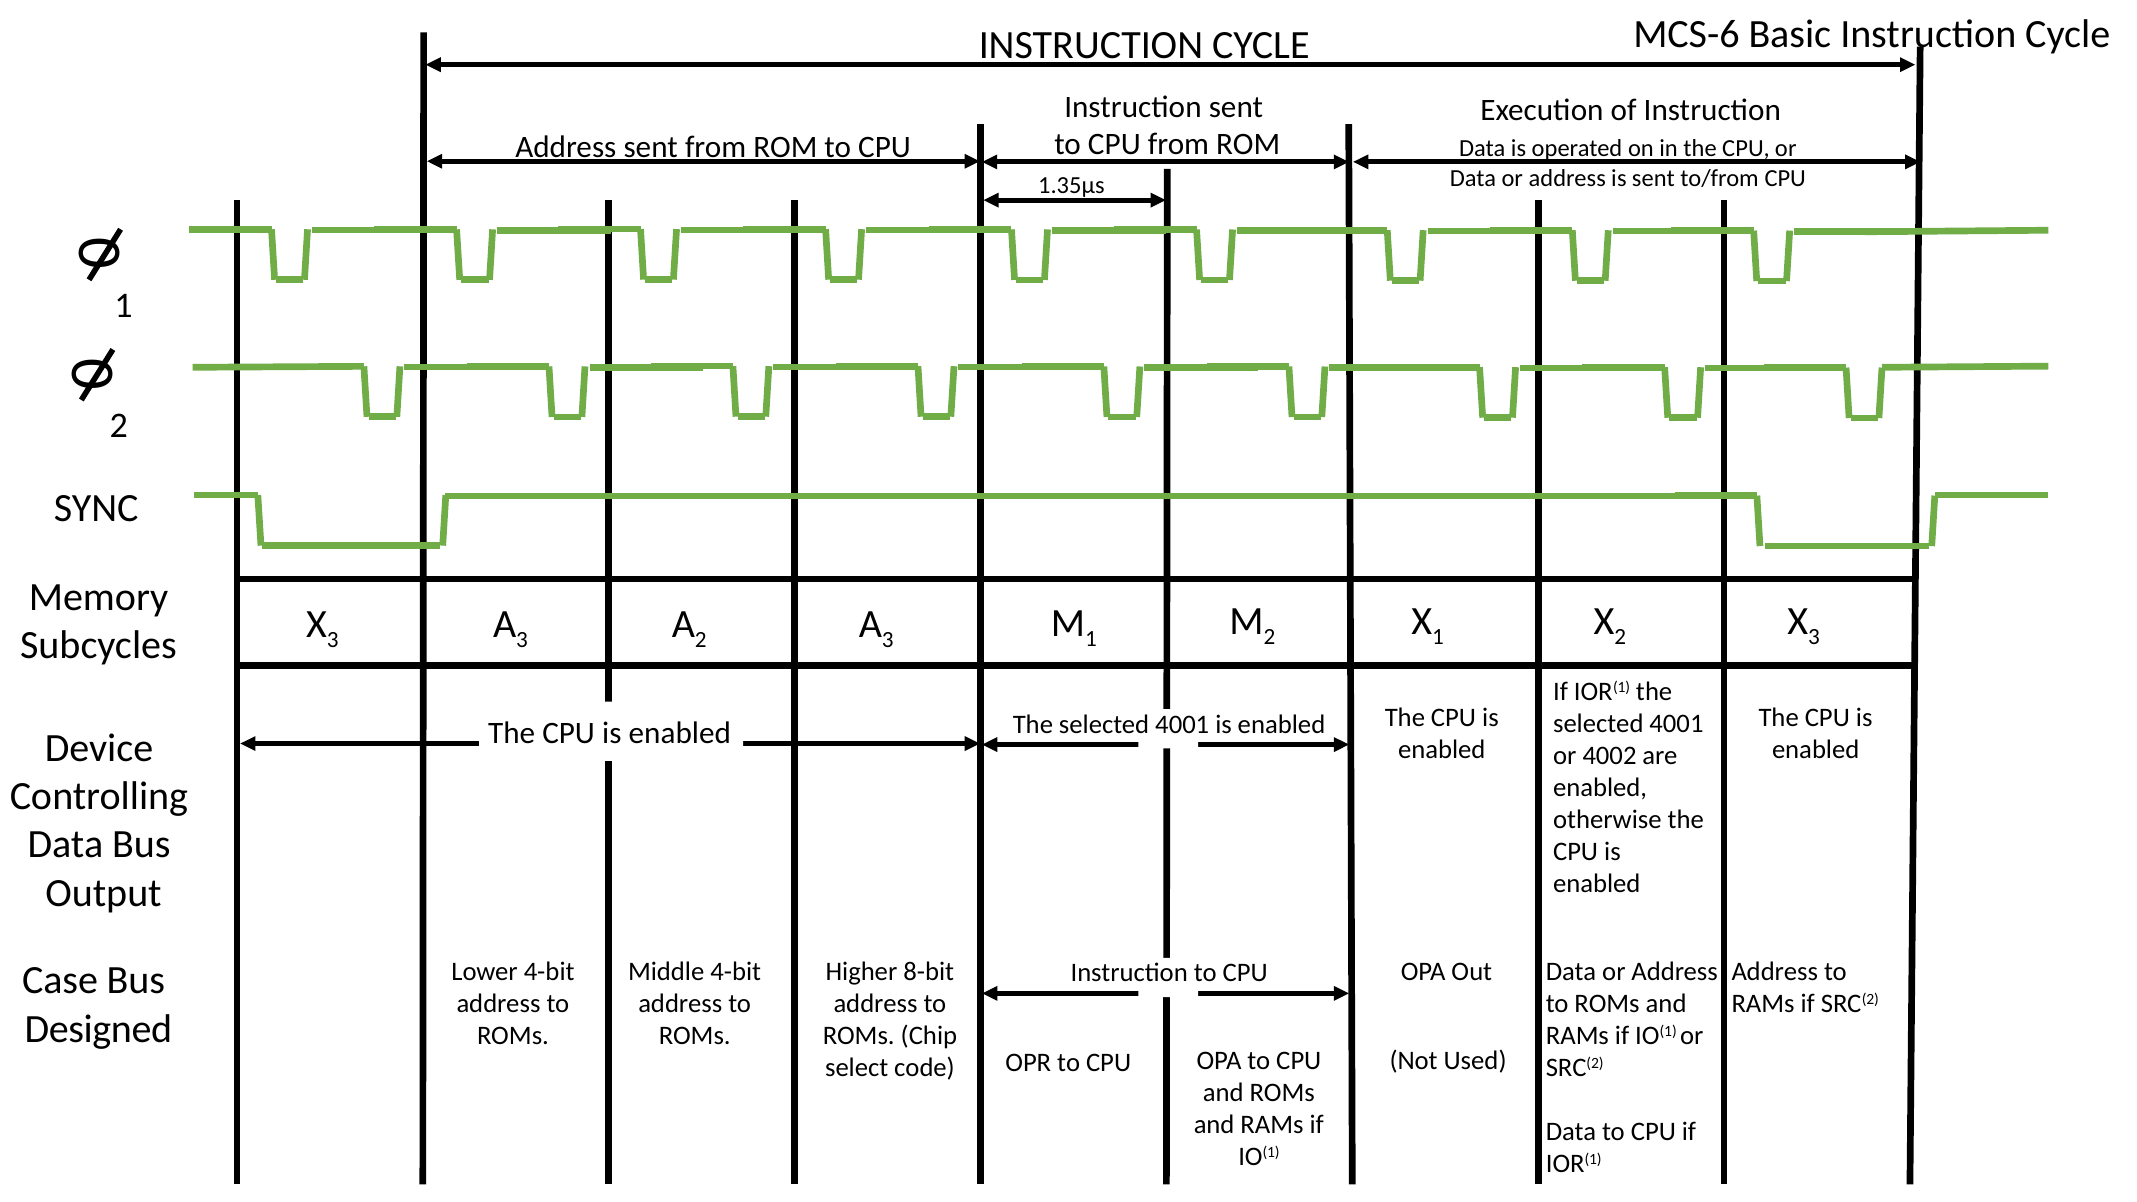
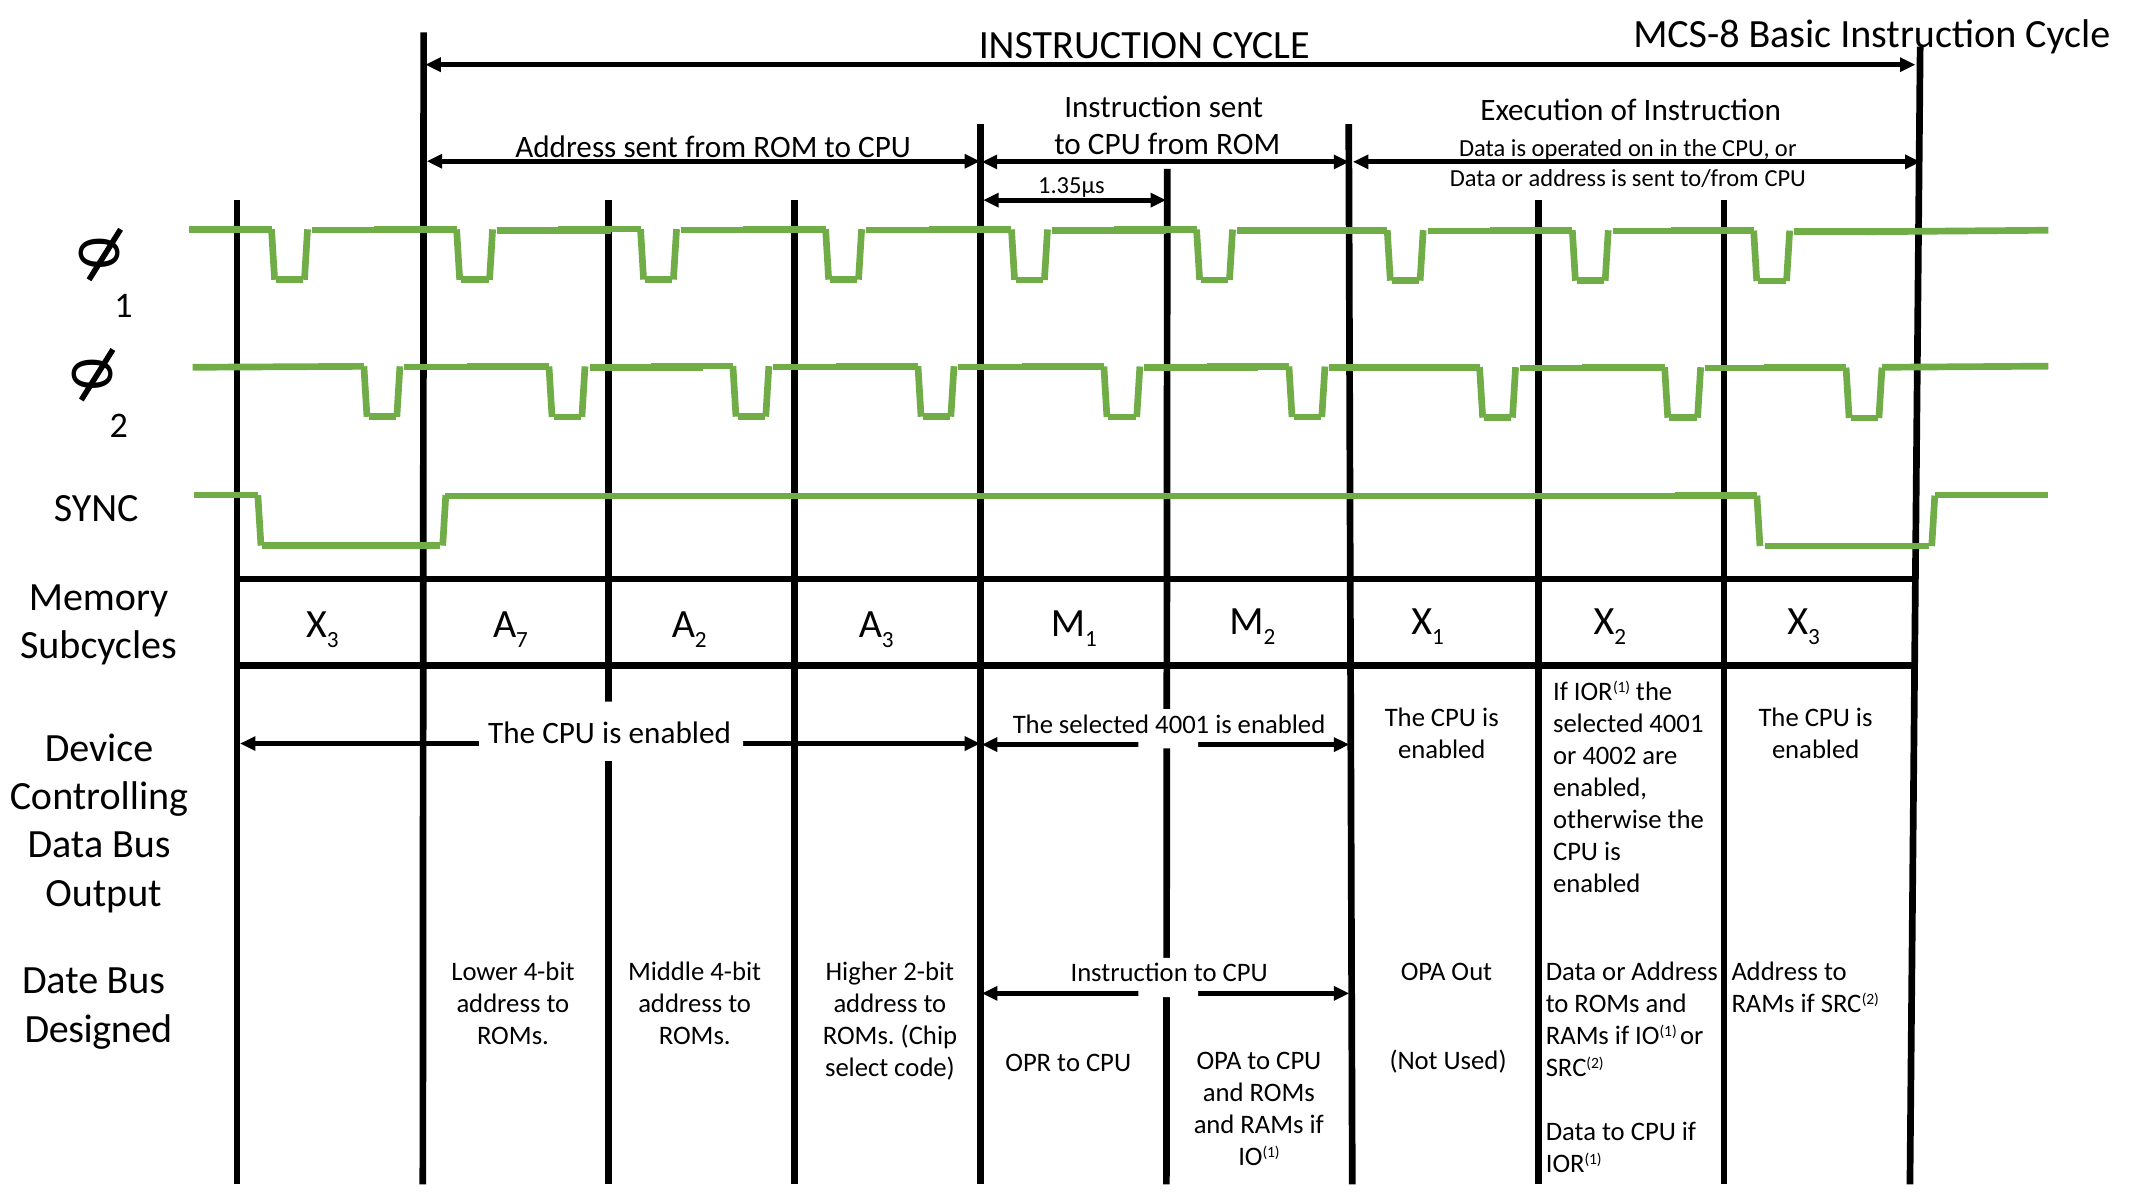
MCS-6: MCS-6 -> MCS-8 (1686, 35)
3: 3 -> 7 (522, 640)
8-bit: 8-bit -> 2-bit (929, 972)
Case: Case -> Date (60, 981)
